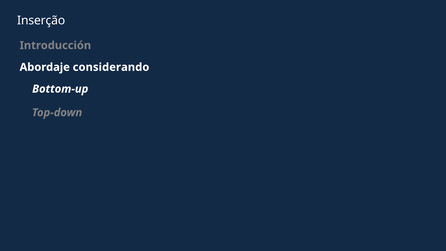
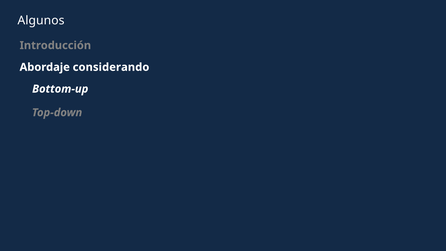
Inserção: Inserção -> Algunos (41, 20)
